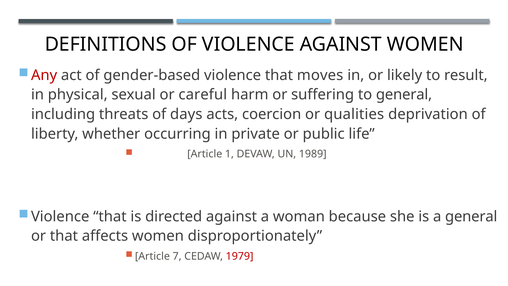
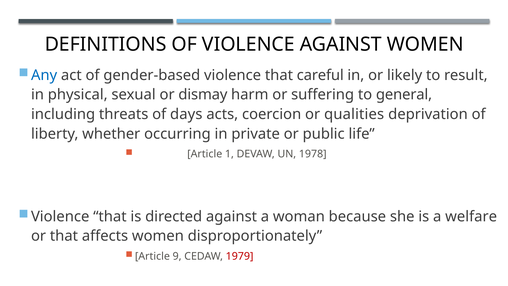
Any colour: red -> blue (44, 75)
moves: moves -> careful (320, 75)
careful: careful -> dismay (203, 95)
1989: 1989 -> 1978 (313, 154)
a general: general -> welfare (471, 216)
7: 7 -> 9 (177, 256)
